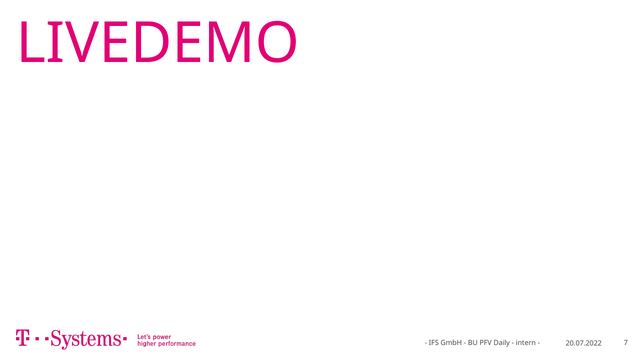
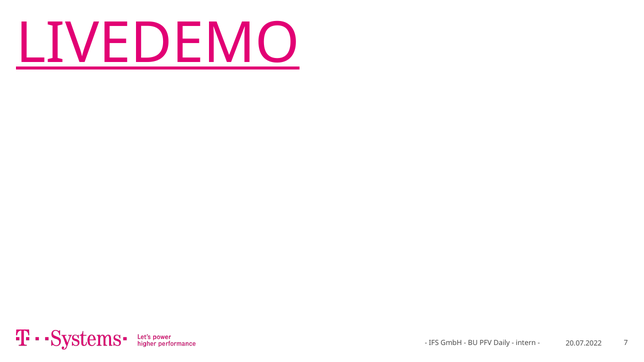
LIVEDEMO underline: none -> present (158, 44)
